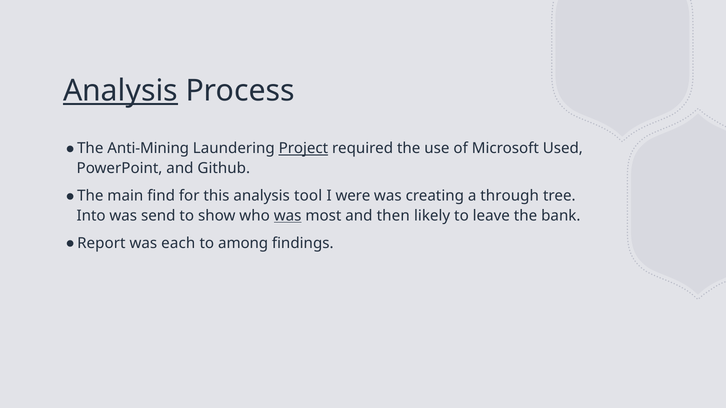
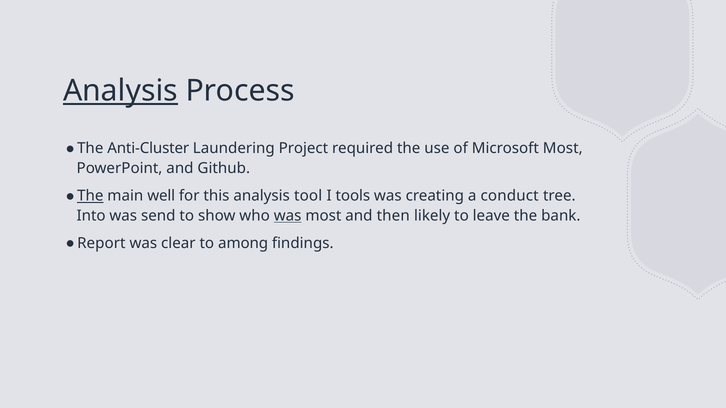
Anti-Mining: Anti-Mining -> Anti-Cluster (148, 149)
Project underline: present -> none (303, 149)
Microsoft Used: Used -> Most (563, 149)
The underline: none -> present (90, 196)
find: find -> well (161, 196)
were: were -> tools (353, 196)
through: through -> conduct (510, 196)
each: each -> clear (178, 244)
